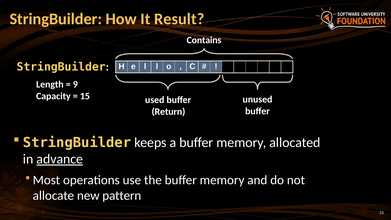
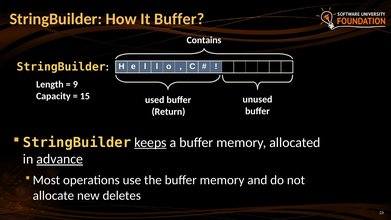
It Result: Result -> Buffer (179, 19)
keeps underline: none -> present (150, 142)
pattern: pattern -> deletes (122, 196)
